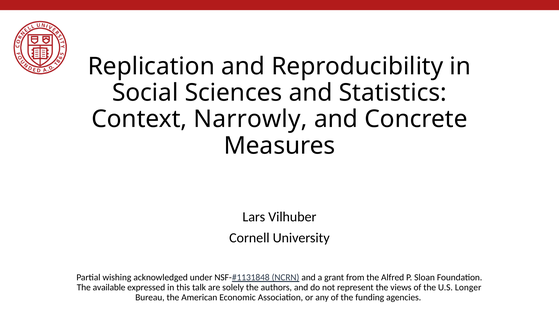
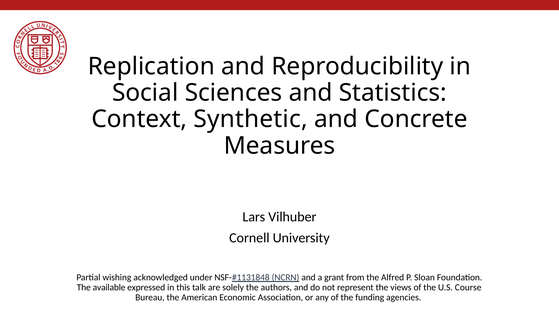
Narrowly: Narrowly -> Synthetic (251, 119)
Longer: Longer -> Course (468, 288)
